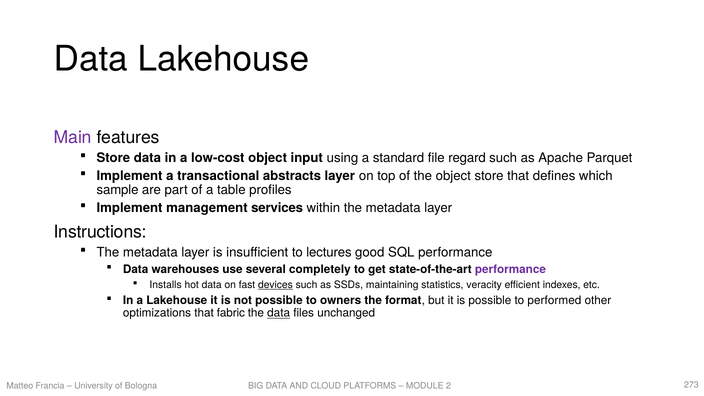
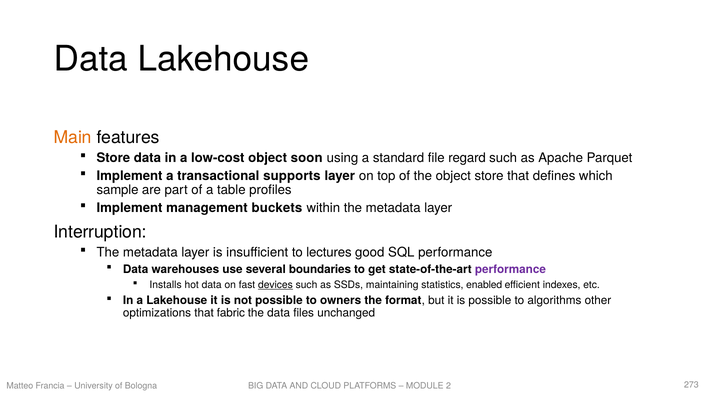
Main colour: purple -> orange (73, 138)
input: input -> soon (307, 158)
abstracts: abstracts -> supports (292, 176)
services: services -> buckets (277, 208)
Instructions: Instructions -> Interruption (100, 232)
completely: completely -> boundaries (320, 269)
veracity: veracity -> enabled (484, 285)
performed: performed -> algorithms (554, 300)
data underline: present -> none (279, 313)
